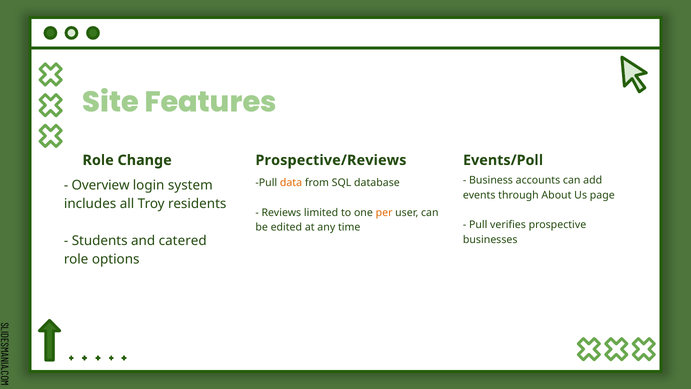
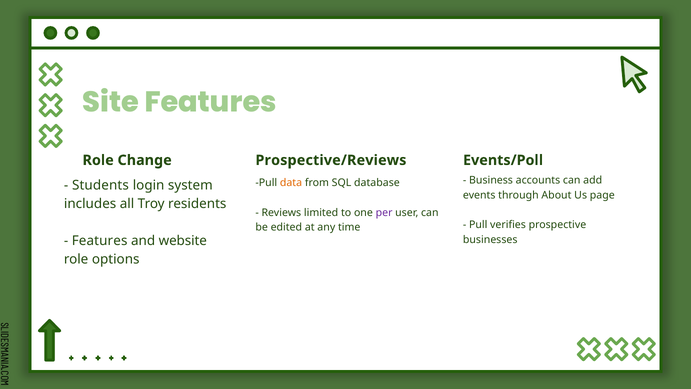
Overview: Overview -> Students (100, 185)
per colour: orange -> purple (384, 213)
Students: Students -> Features (100, 241)
catered: catered -> website (183, 241)
